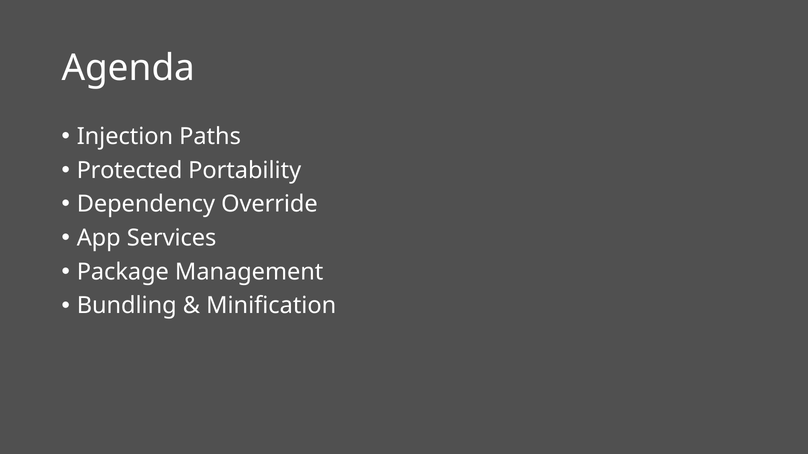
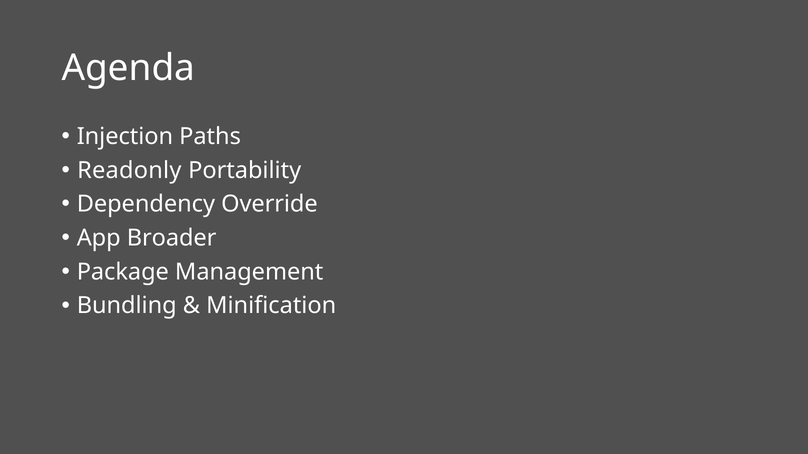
Protected: Protected -> Readonly (129, 170)
Services: Services -> Broader (172, 238)
